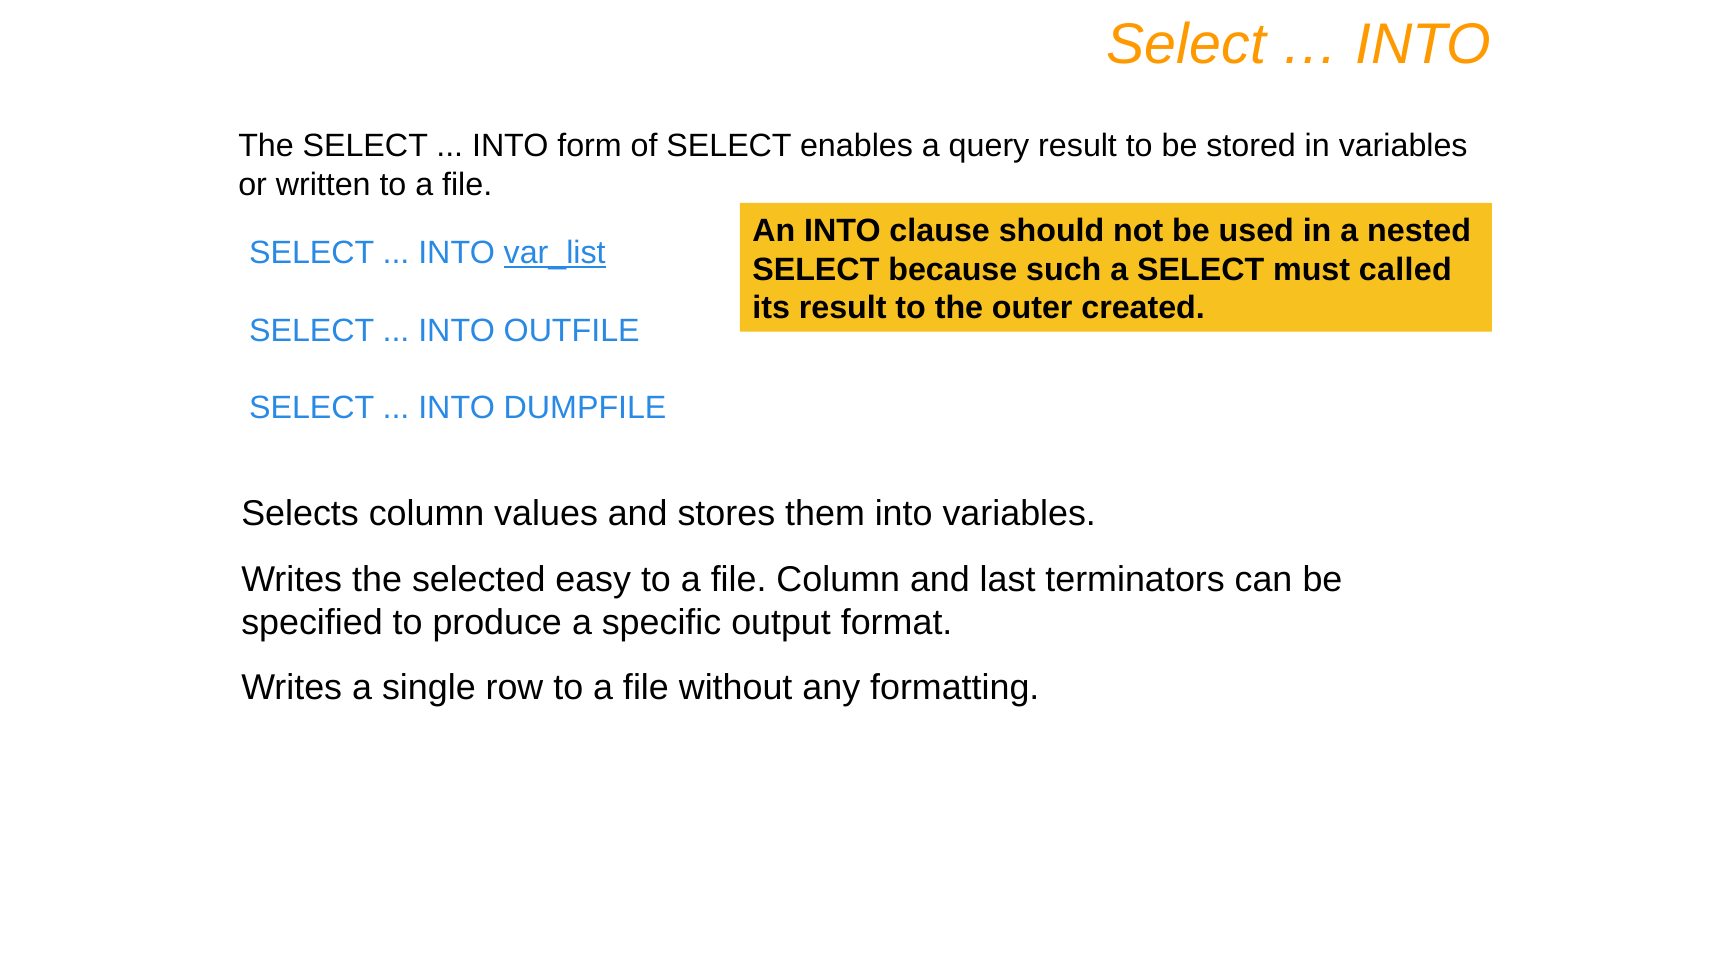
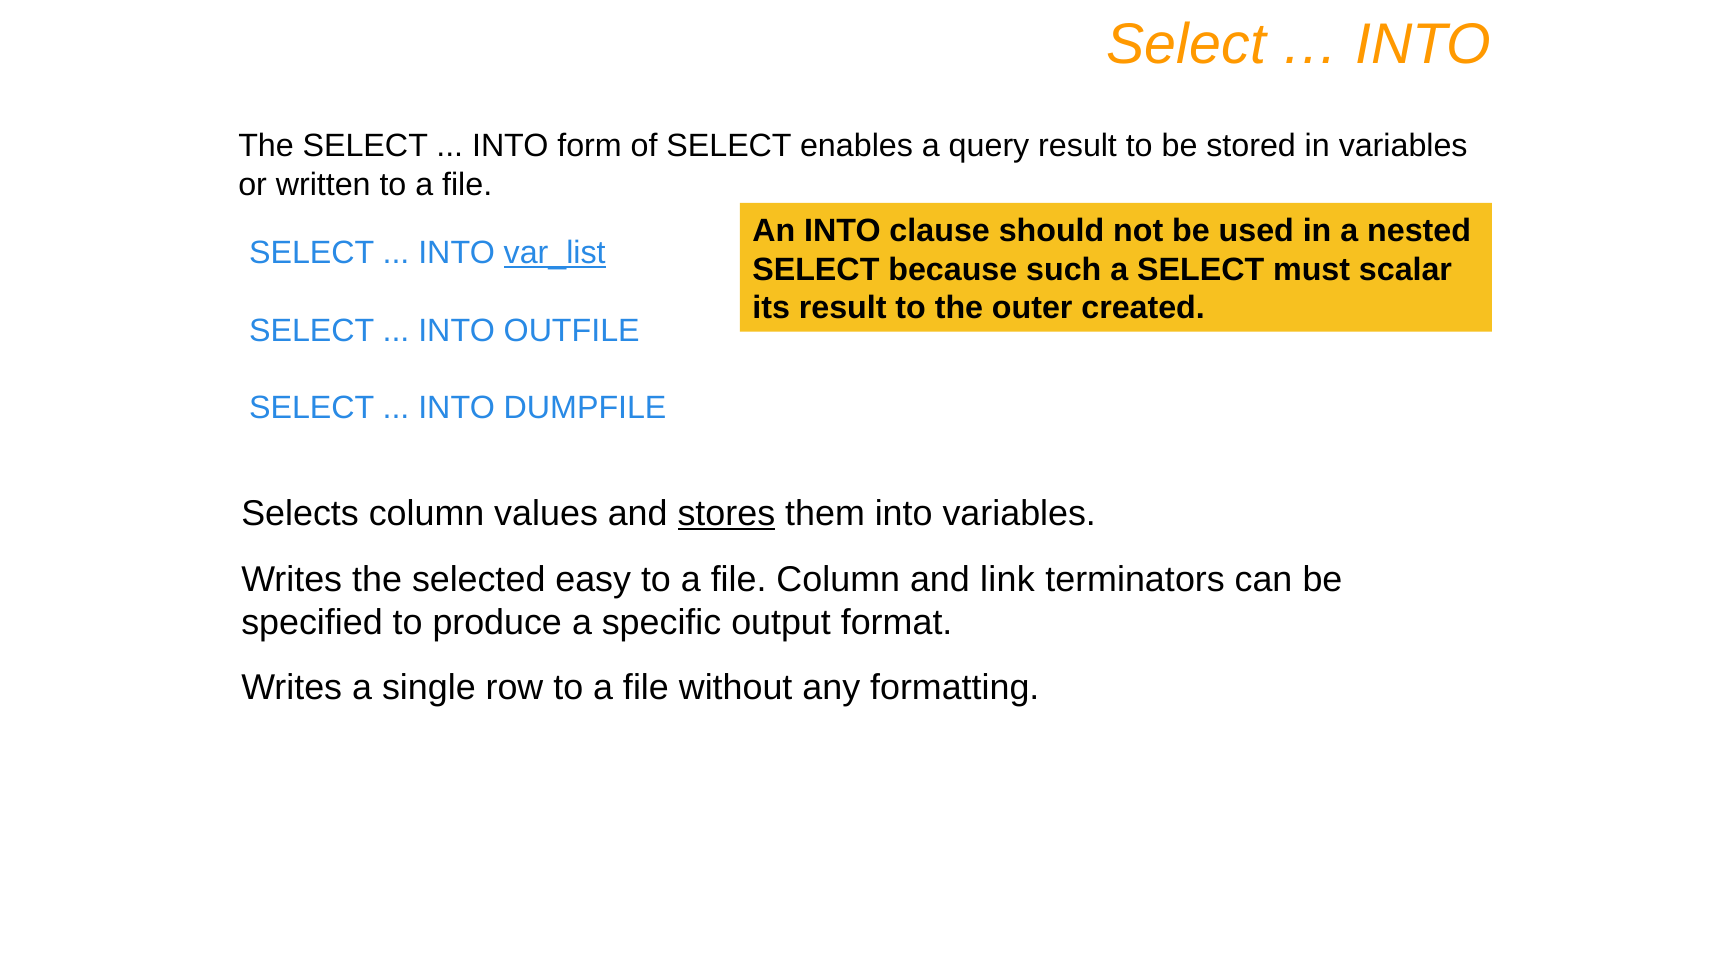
called: called -> scalar (1405, 269)
stores underline: none -> present (726, 514)
last: last -> link (1007, 579)
